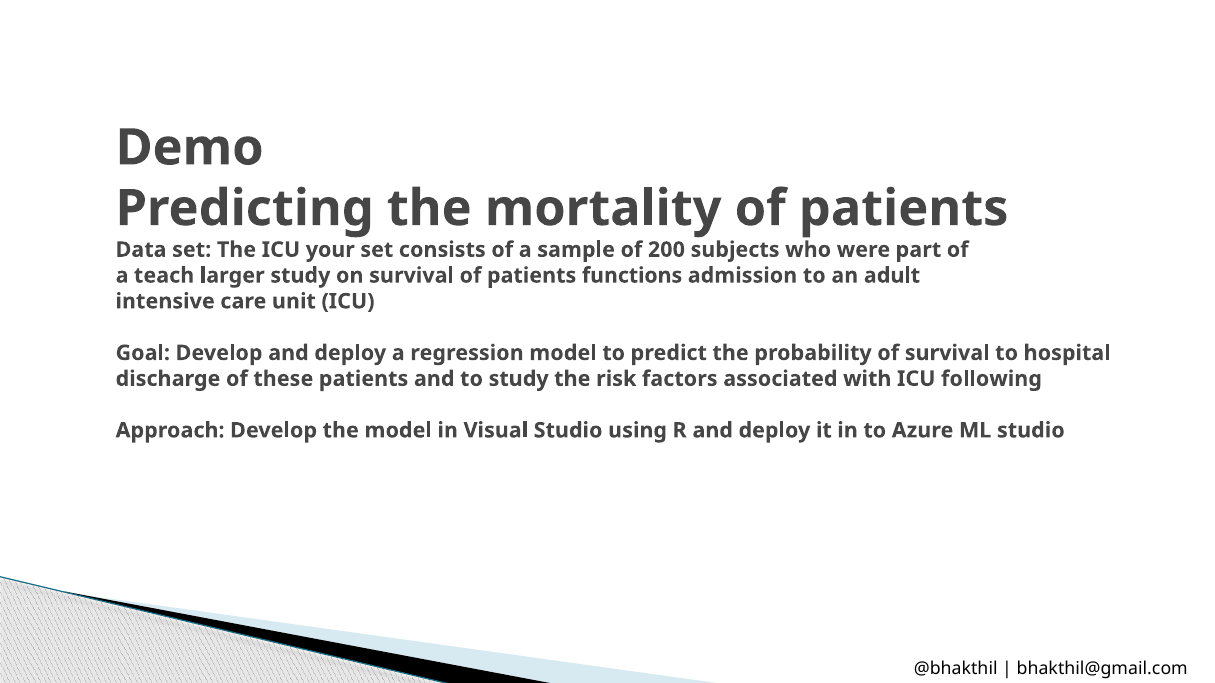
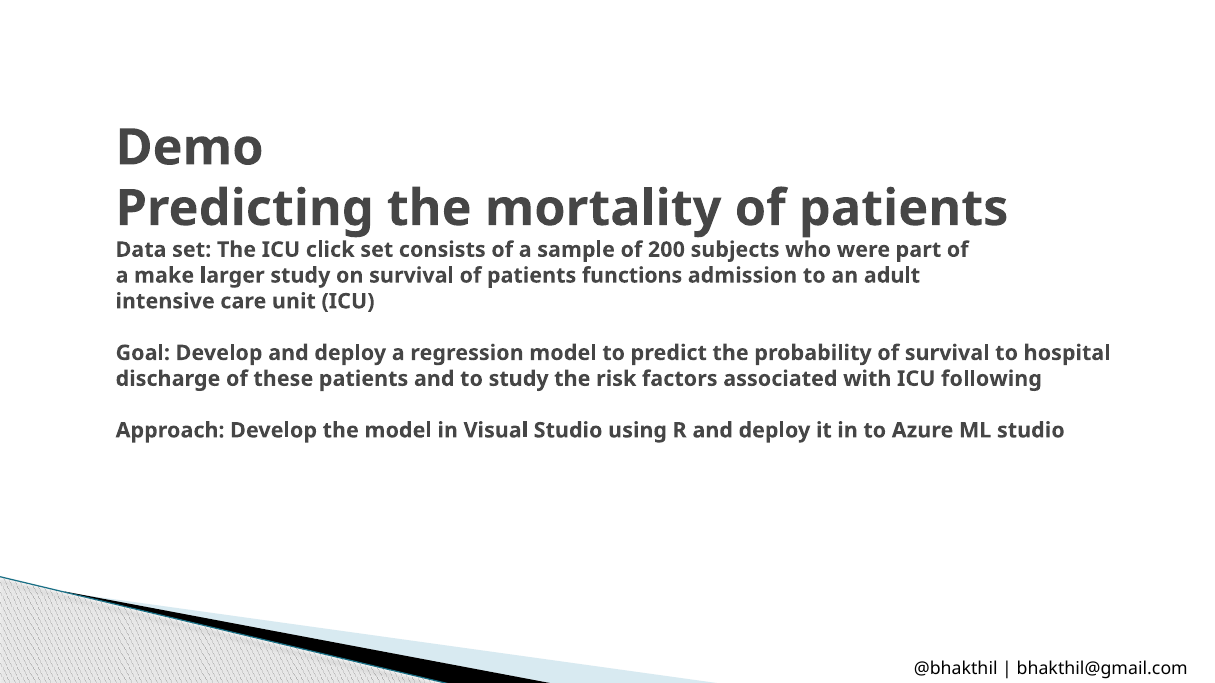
your: your -> click (330, 250)
teach: teach -> make (164, 276)
